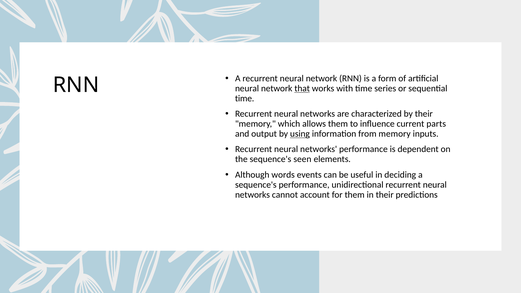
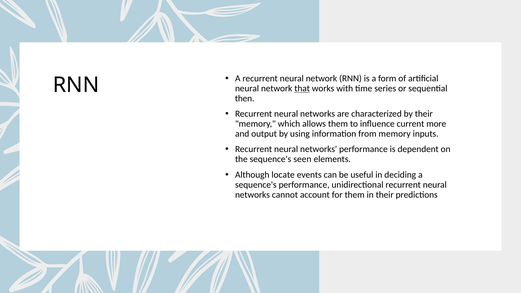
time: time -> then (245, 99)
parts: parts -> more (436, 124)
using underline: present -> none (300, 134)
words: words -> locate (283, 175)
